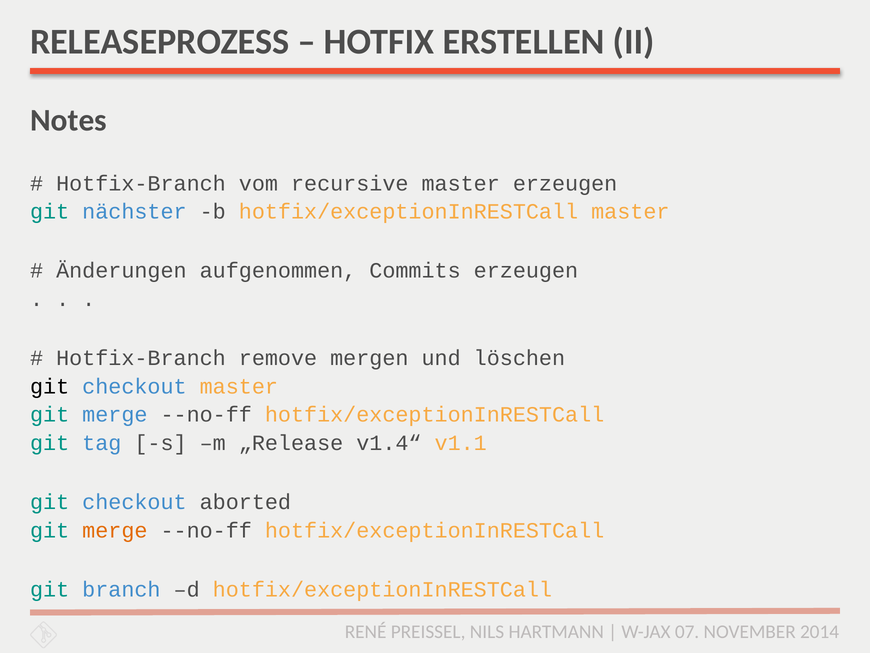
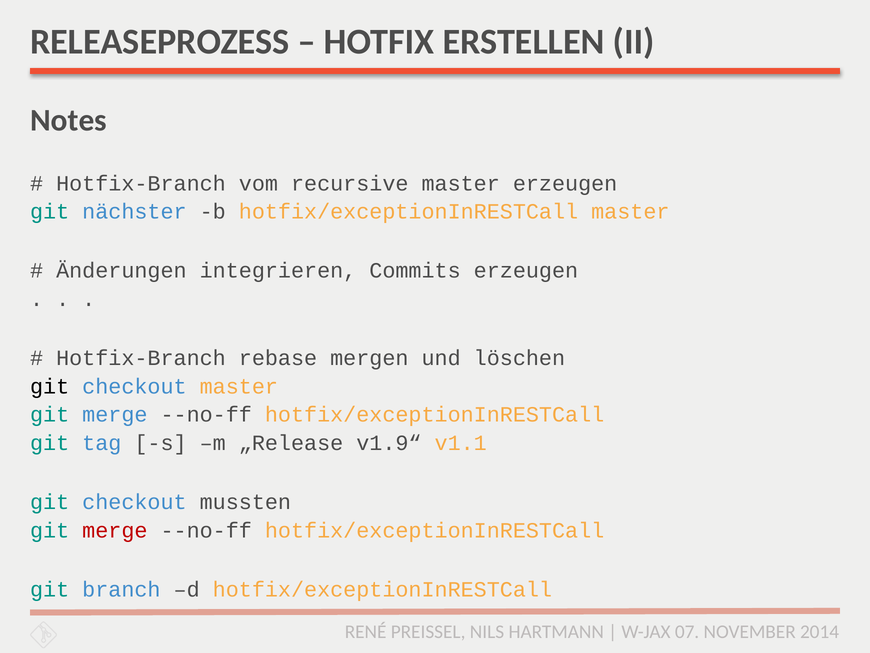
aufgenommen: aufgenommen -> integrieren (278, 271)
remove: remove -> rebase (278, 358)
v1.4“: v1.4“ -> v1.9“ (389, 443)
aborted: aborted -> mussten (245, 502)
merge colour: orange -> red (115, 530)
